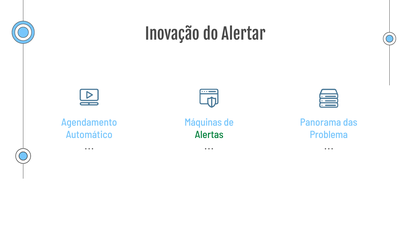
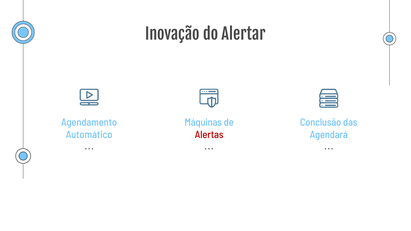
Panorama: Panorama -> Conclusão (321, 123)
Alertas colour: green -> red (209, 135)
Problema: Problema -> Agendará (329, 135)
